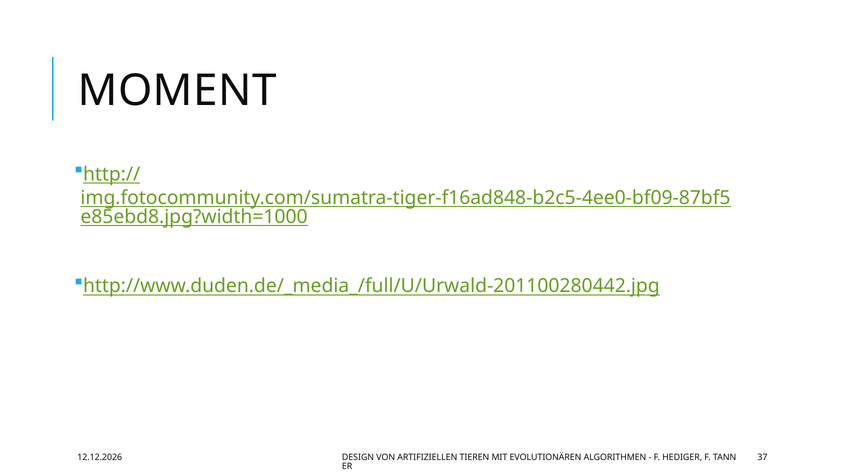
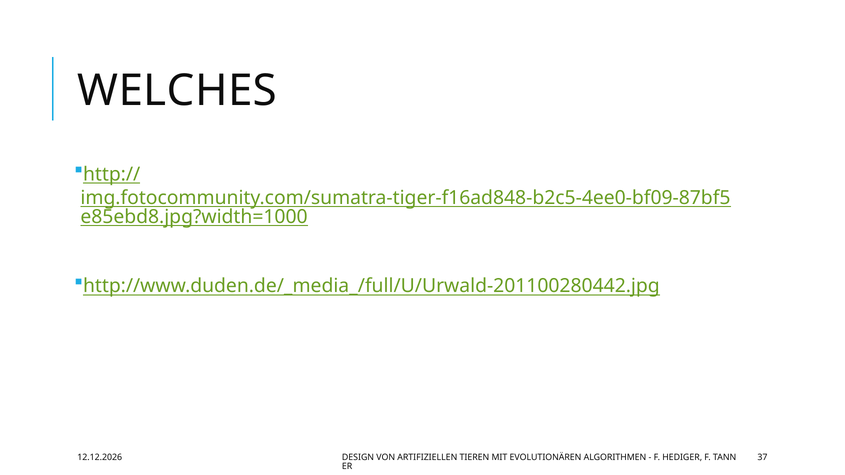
MOMENT: MOMENT -> WELCHES (177, 91)
